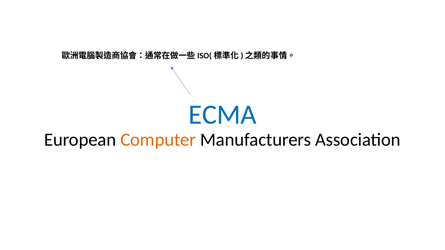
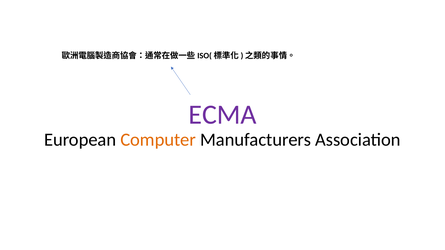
ECMA colour: blue -> purple (223, 115)
